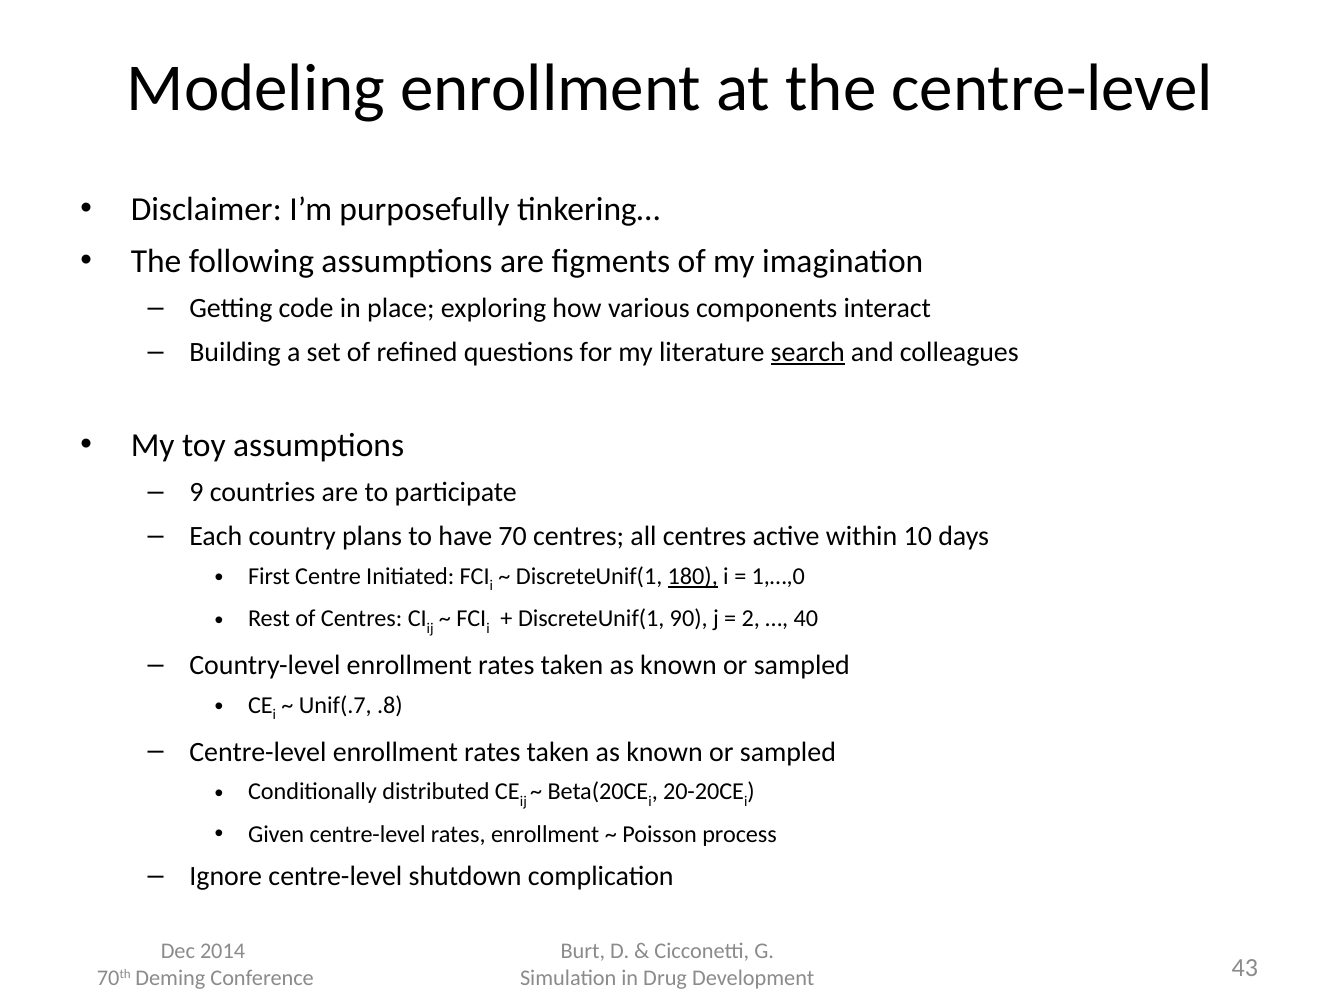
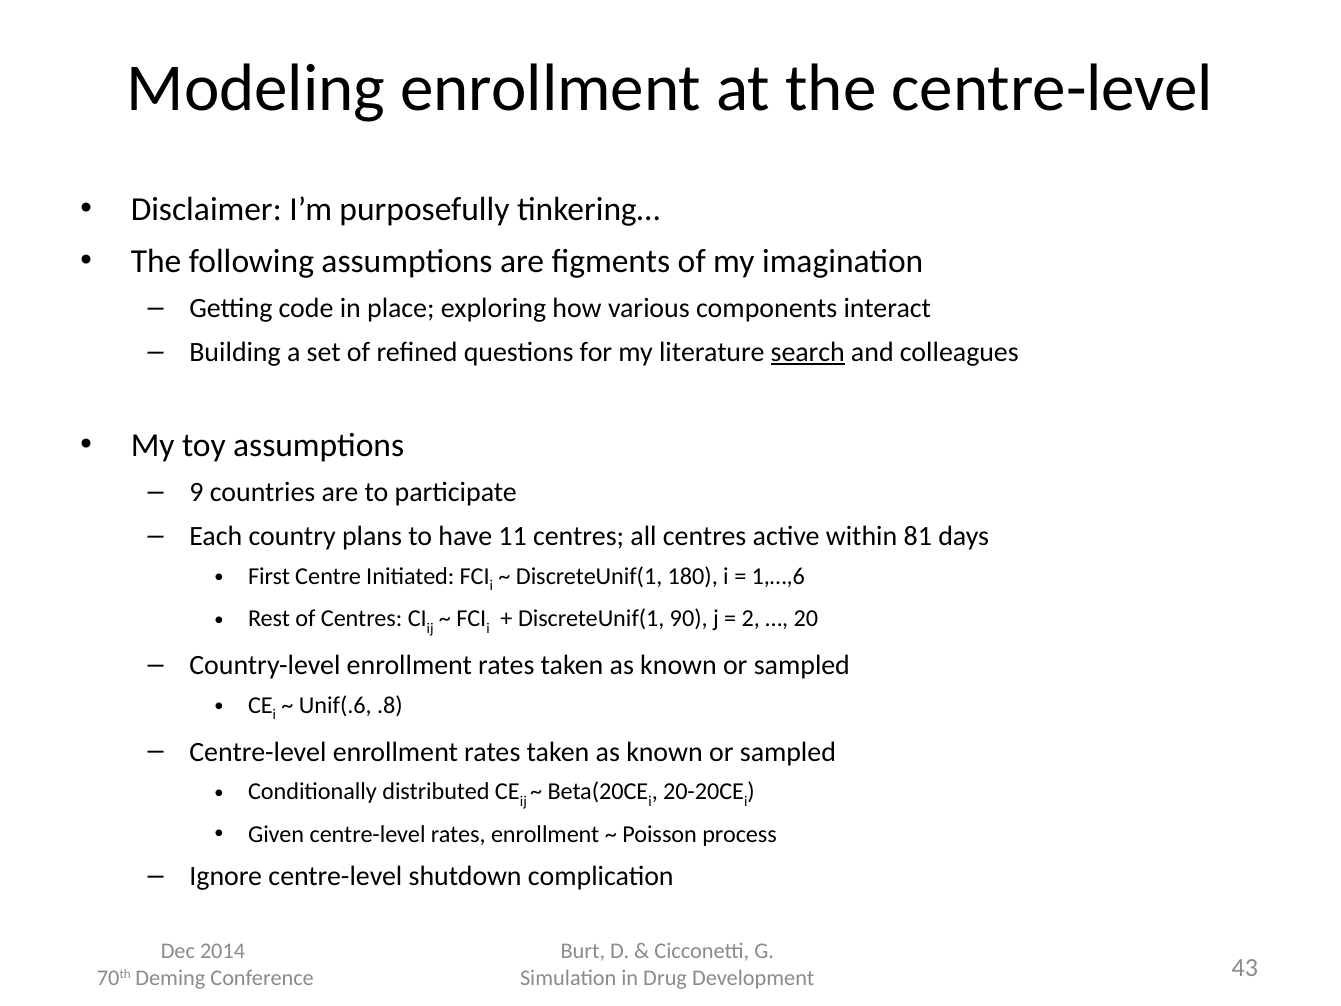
70: 70 -> 11 (513, 536)
10: 10 -> 81 (918, 536)
180 underline: present -> none (693, 576)
1,…,0: 1,…,0 -> 1,…,6 (778, 576)
40: 40 -> 20 (806, 619)
Unif(.7: Unif(.7 -> Unif(.6 (335, 705)
